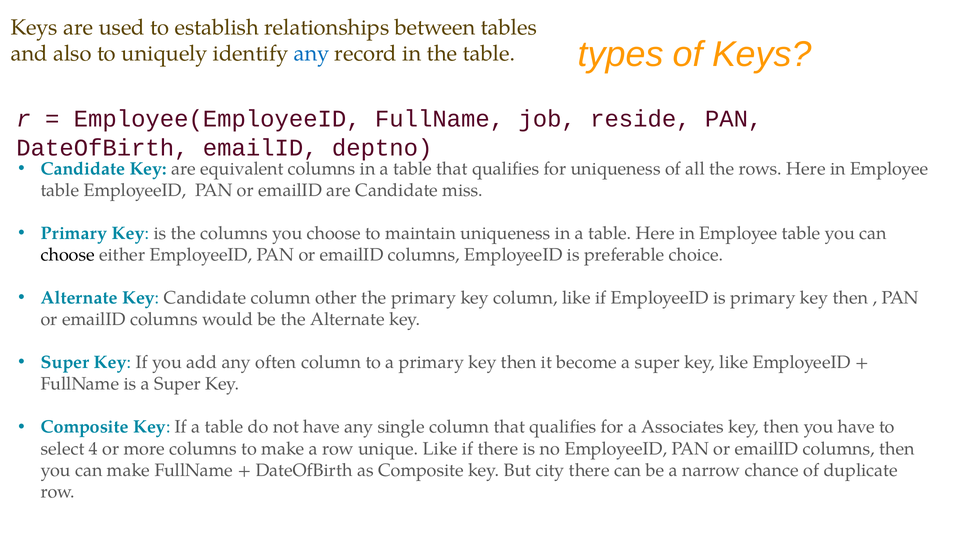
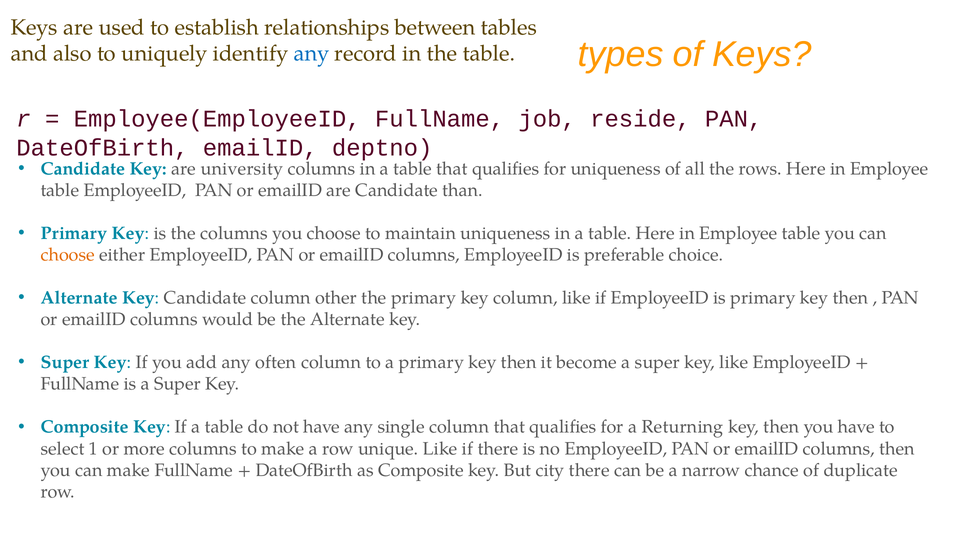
equivalent: equivalent -> university (242, 169)
miss: miss -> than (462, 190)
choose colour: black -> orange (68, 255)
Associates: Associates -> Returning (683, 427)
4: 4 -> 1 (93, 448)
